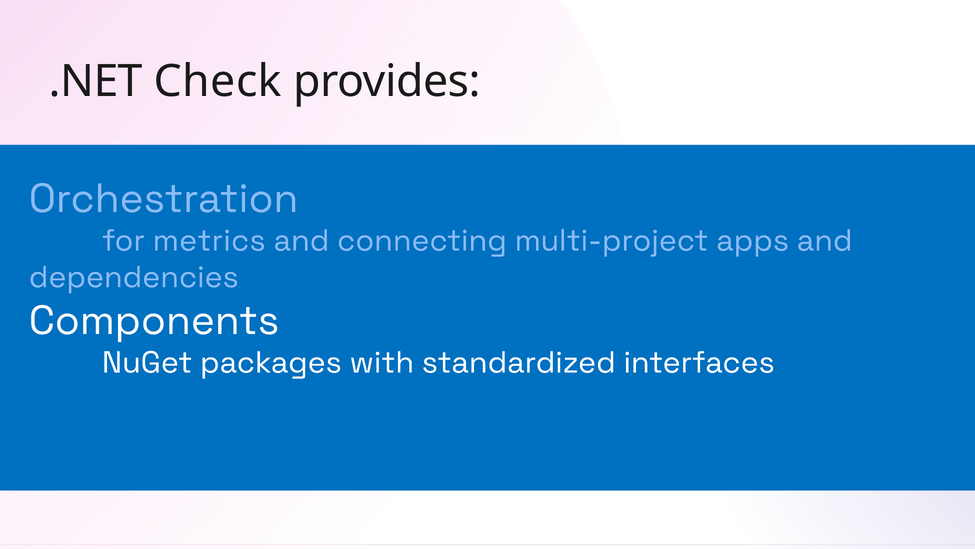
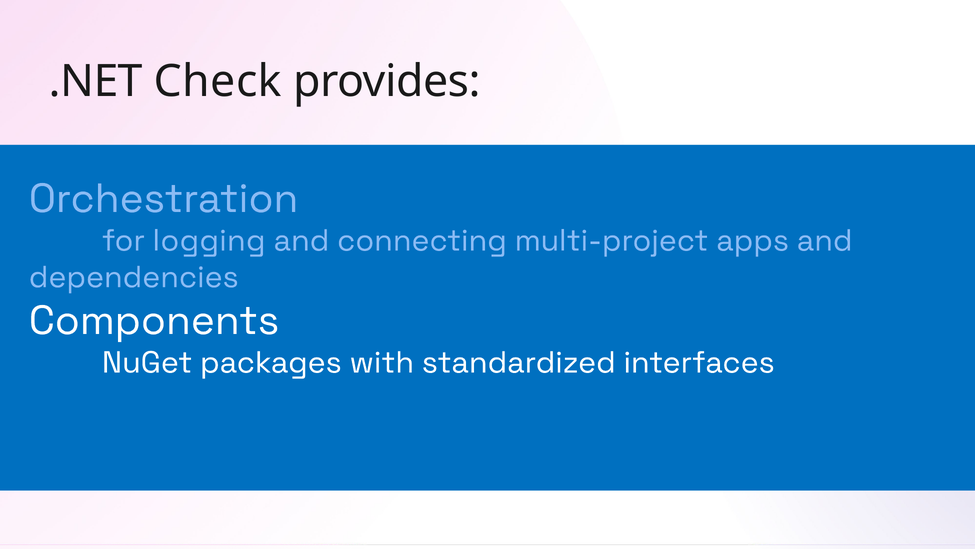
metrics: metrics -> logging (209, 240)
